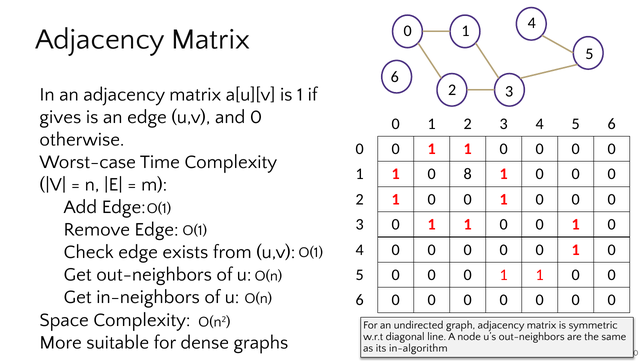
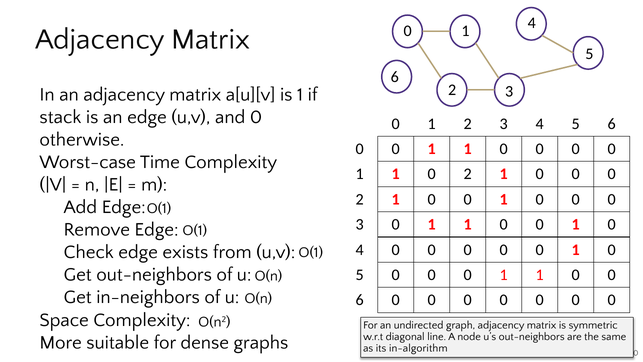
gives: gives -> stack (60, 117)
1 0 8: 8 -> 2 (468, 174)
